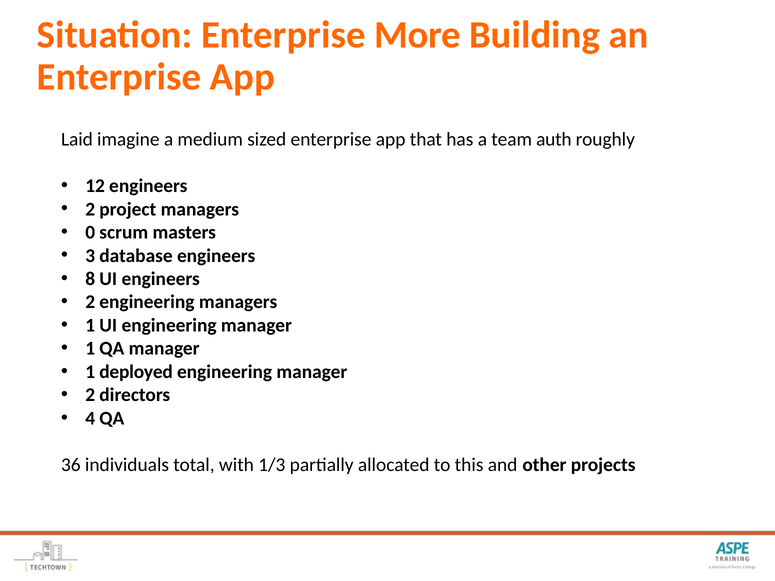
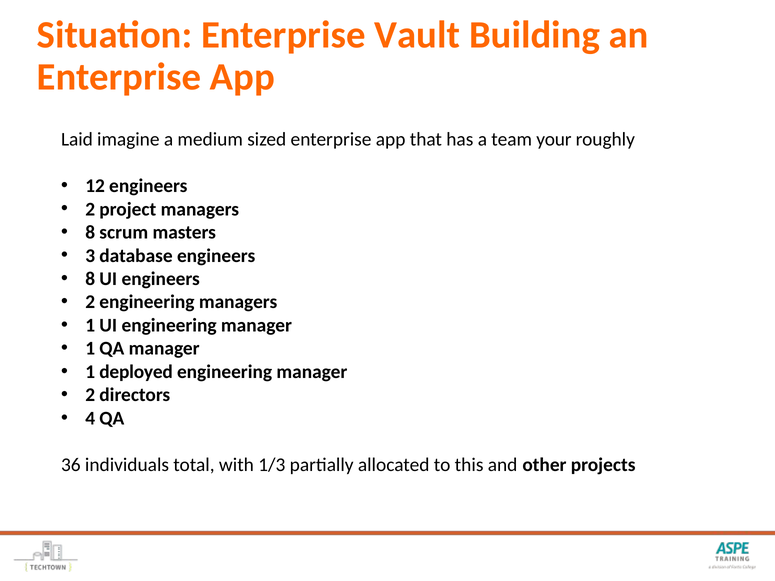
More: More -> Vault (417, 35)
auth: auth -> your (554, 139)
0: 0 -> 8 (90, 232)
